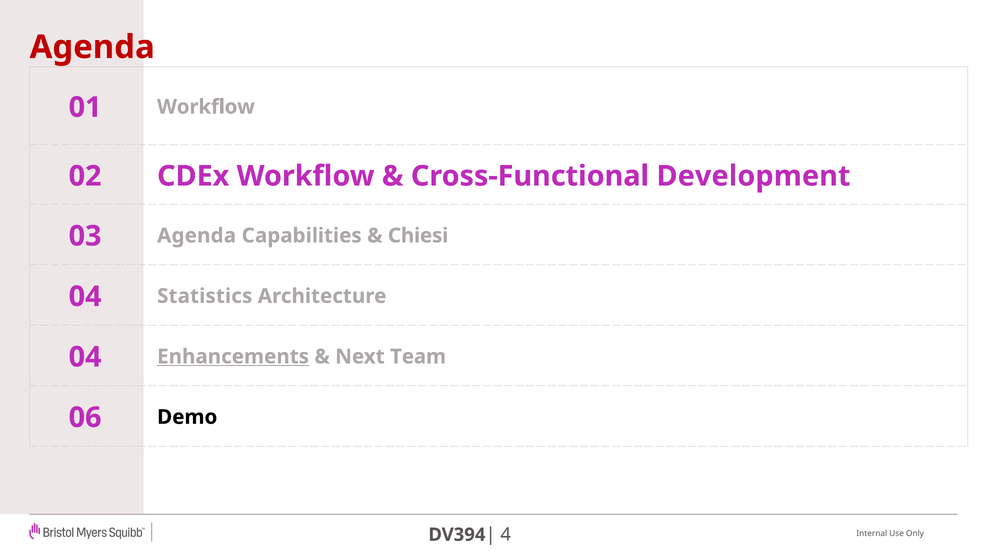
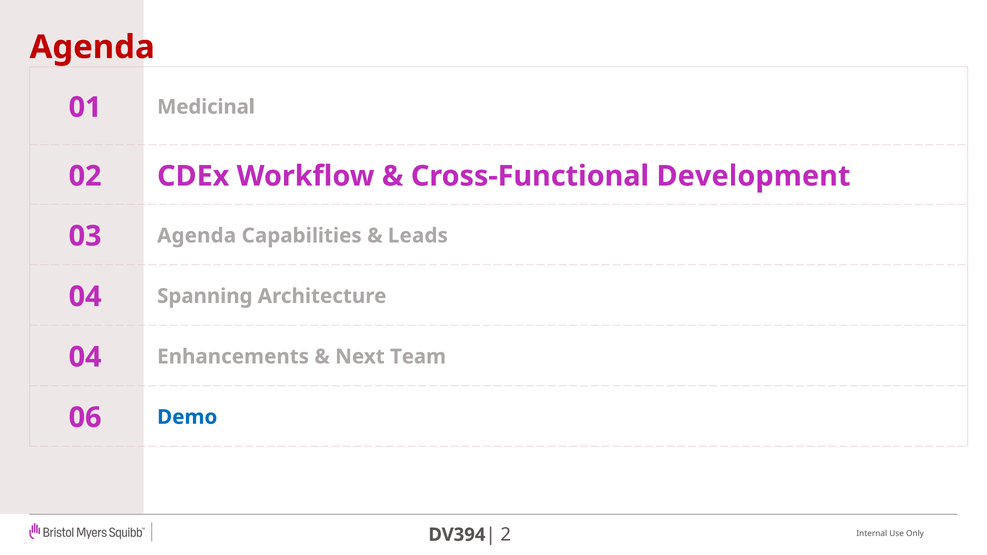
01 Workflow: Workflow -> Medicinal (206, 107)
Chiesi: Chiesi -> Leads (418, 236)
Statistics: Statistics -> Spanning (205, 296)
Enhancements underline: present -> none (233, 357)
Demo colour: black -> blue (187, 417)
4: 4 -> 2 (506, 535)
